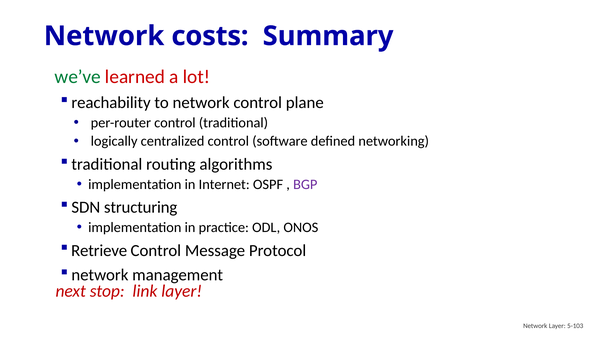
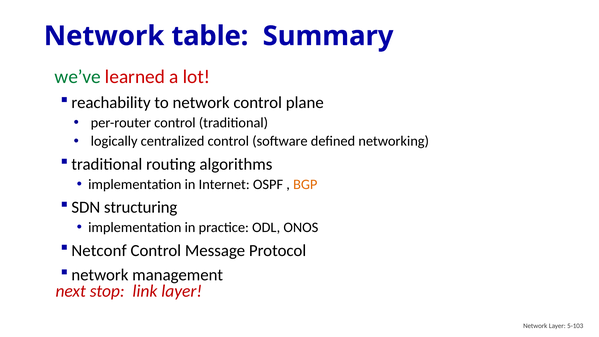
costs: costs -> table (210, 36)
BGP colour: purple -> orange (305, 184)
Retrieve: Retrieve -> Netconf (99, 250)
